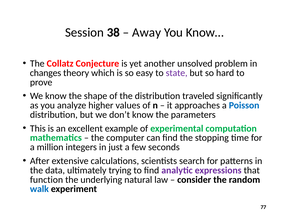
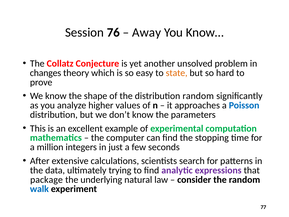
38: 38 -> 76 (113, 32)
state colour: purple -> orange (177, 73)
distribution traveled: traveled -> random (198, 96)
function: function -> package (46, 179)
